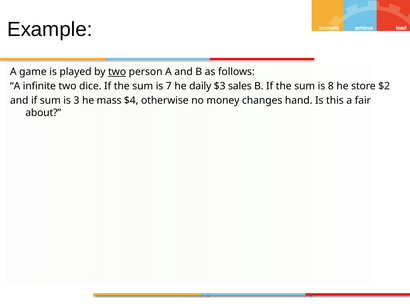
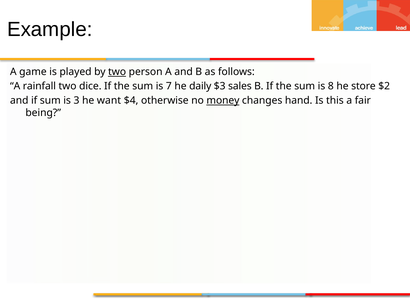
infinite: infinite -> rainfall (39, 86)
mass: mass -> want (109, 101)
money underline: none -> present (223, 101)
about: about -> being (43, 113)
